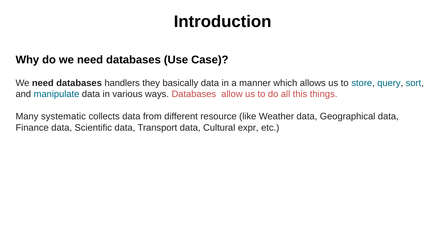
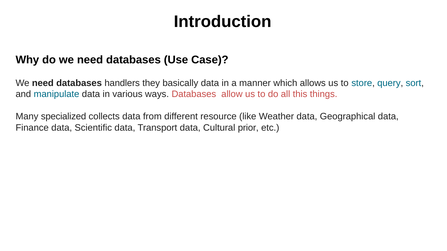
systematic: systematic -> specialized (64, 117)
expr: expr -> prior (248, 128)
